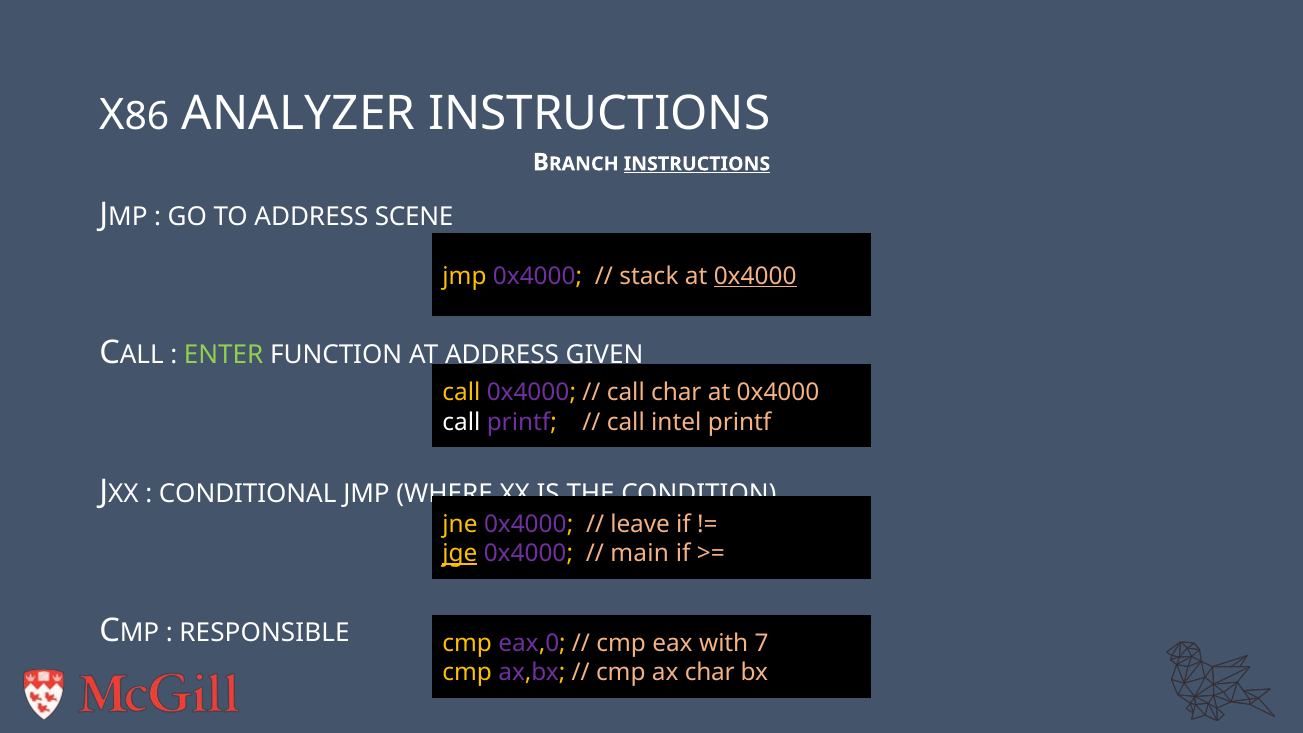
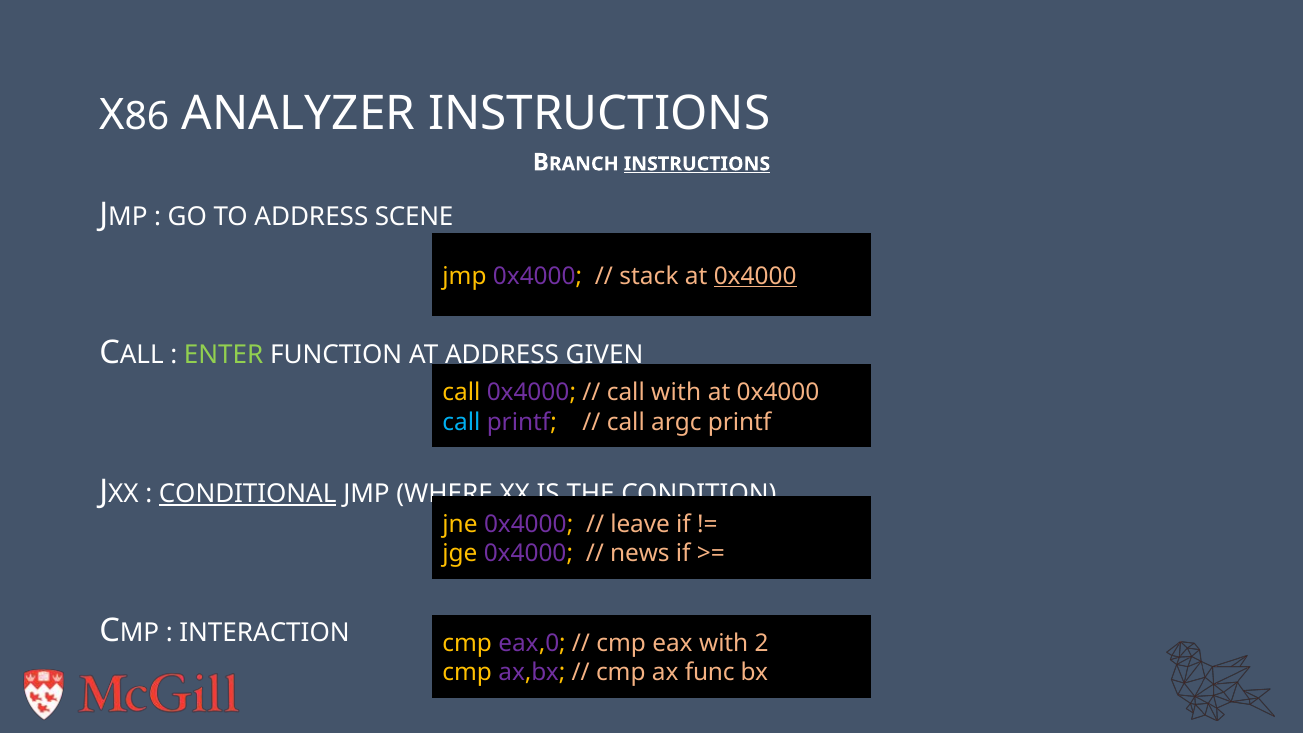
call char: char -> with (676, 393)
call colour: white -> light blue (461, 422)
intel: intel -> argc (676, 422)
CONDITIONAL underline: none -> present (248, 494)
jge underline: present -> none (460, 554)
main: main -> news (640, 554)
RESPONSIBLE: RESPONSIBLE -> INTERACTION (265, 632)
7: 7 -> 2 (762, 643)
ax char: char -> func (710, 673)
